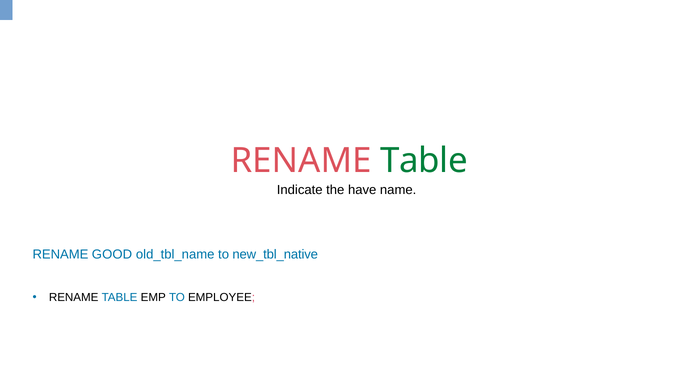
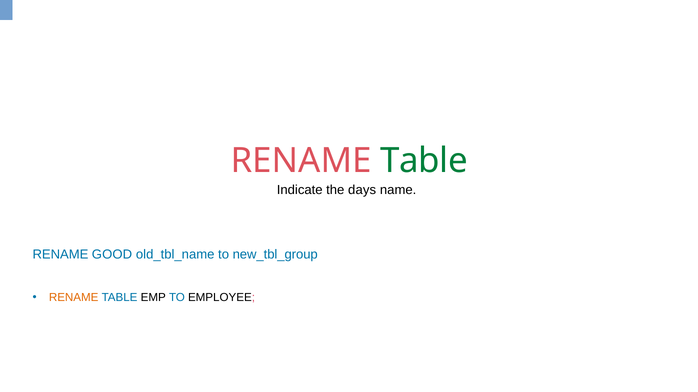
have: have -> days (362, 190)
new_tbl_native: new_tbl_native -> new_tbl_group (275, 255)
RENAME colour: black -> orange (74, 298)
